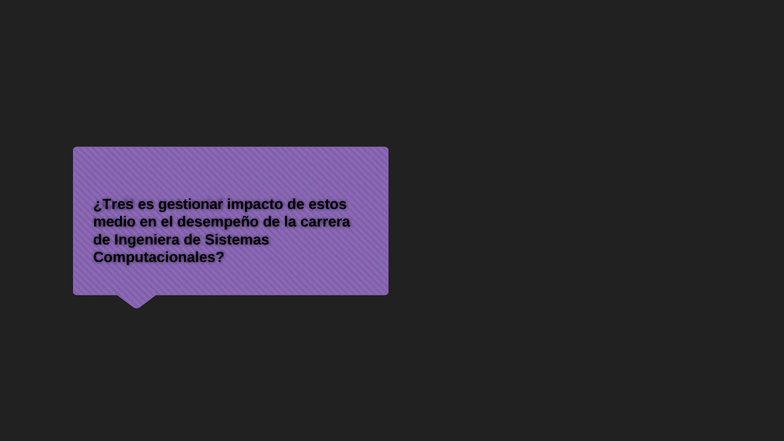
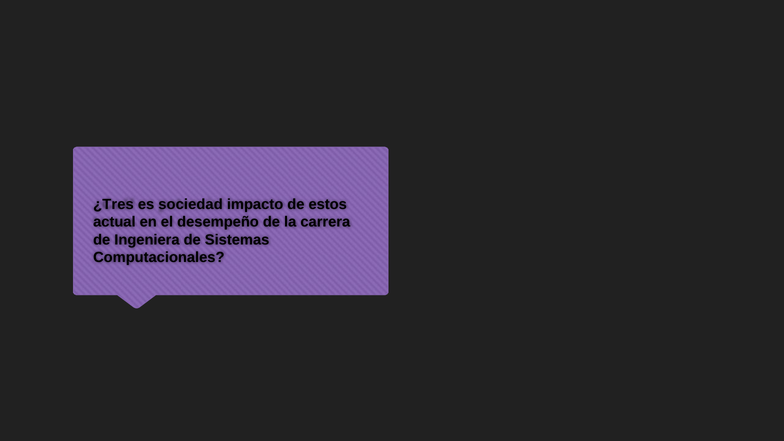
gestionar: gestionar -> sociedad (191, 204)
medio: medio -> actual (114, 222)
